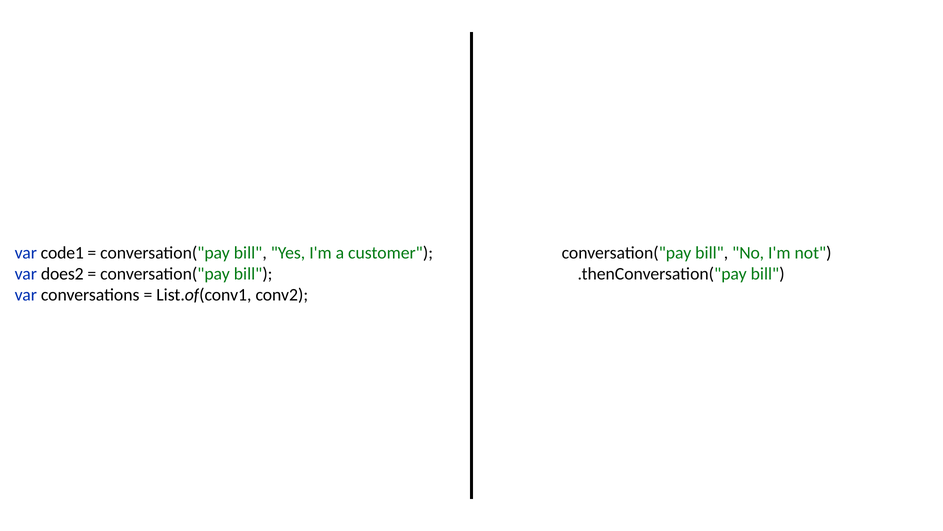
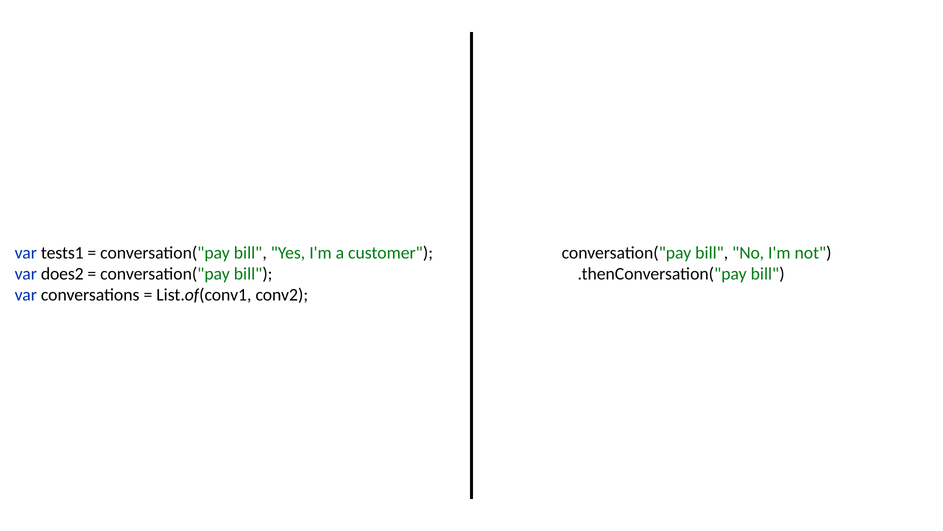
code1: code1 -> tests1 (62, 252)
